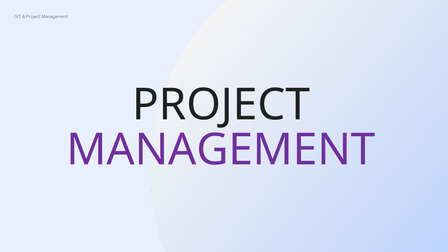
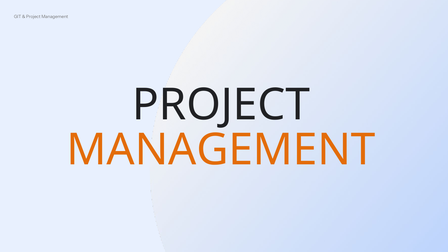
MANAGEMENT colour: purple -> orange (221, 150)
